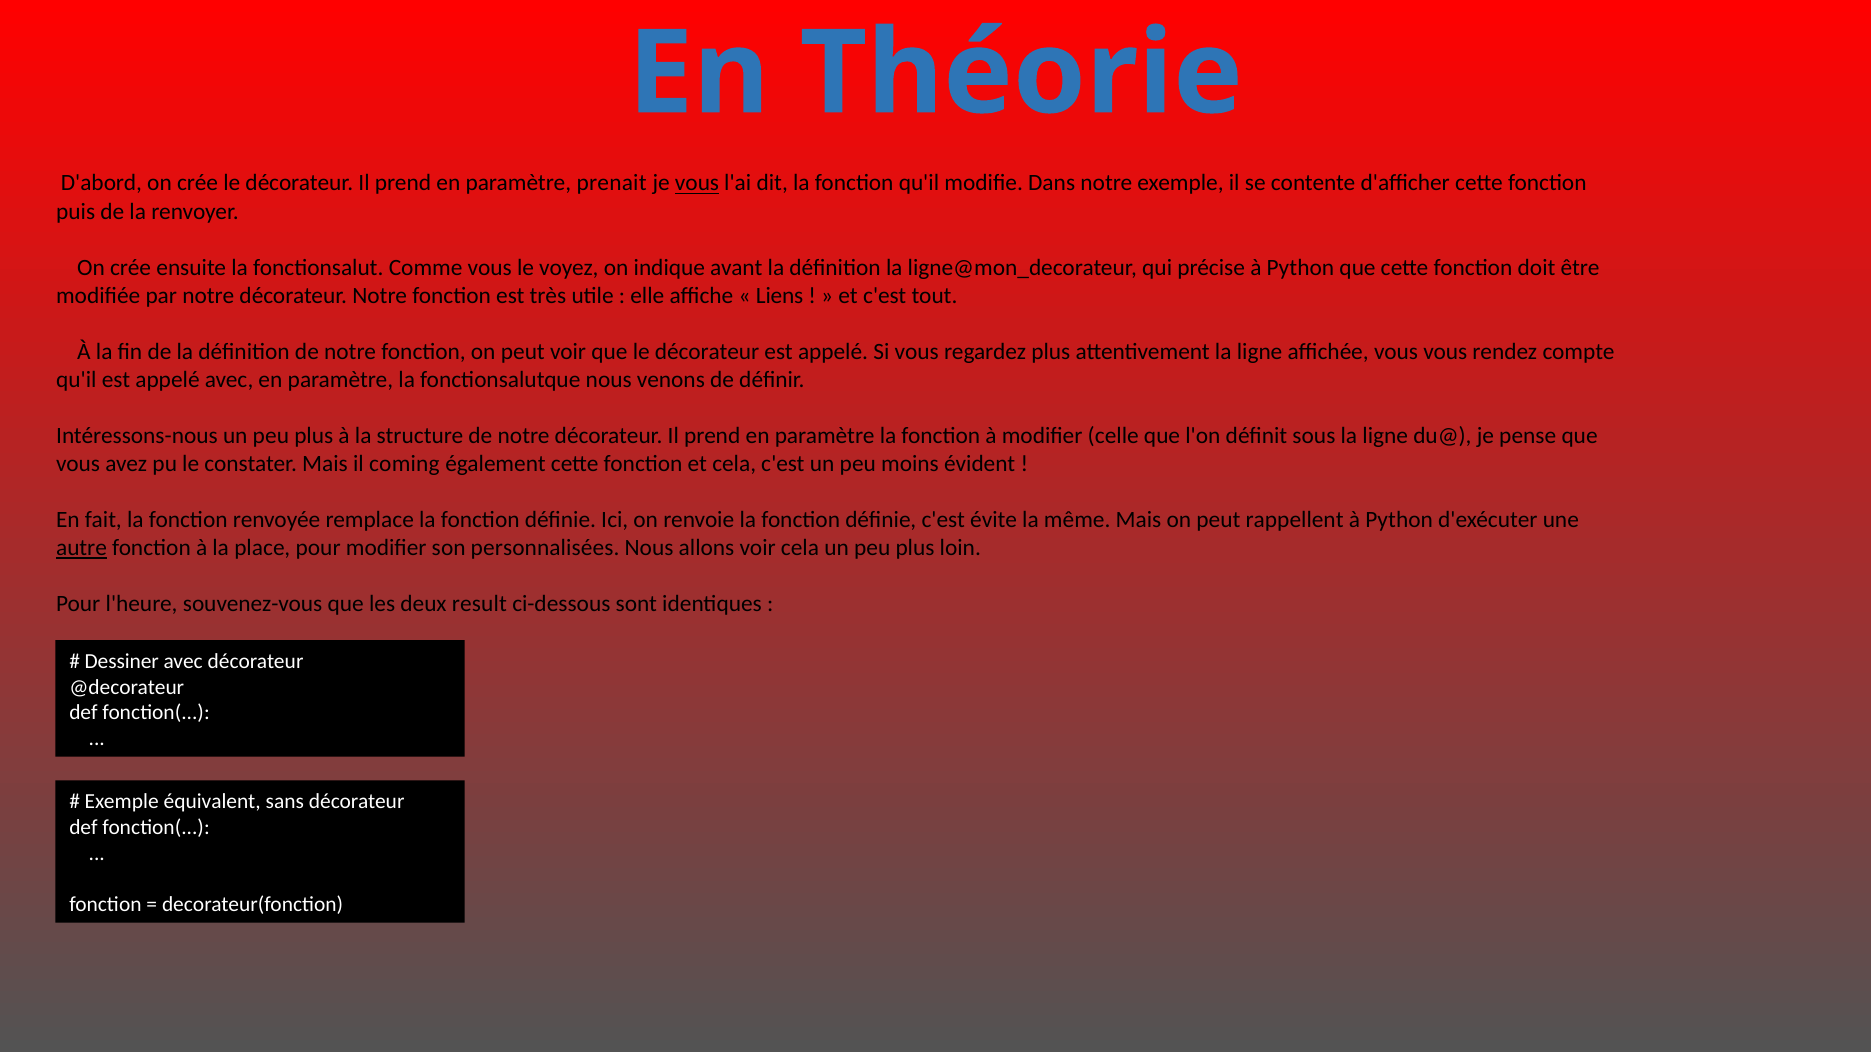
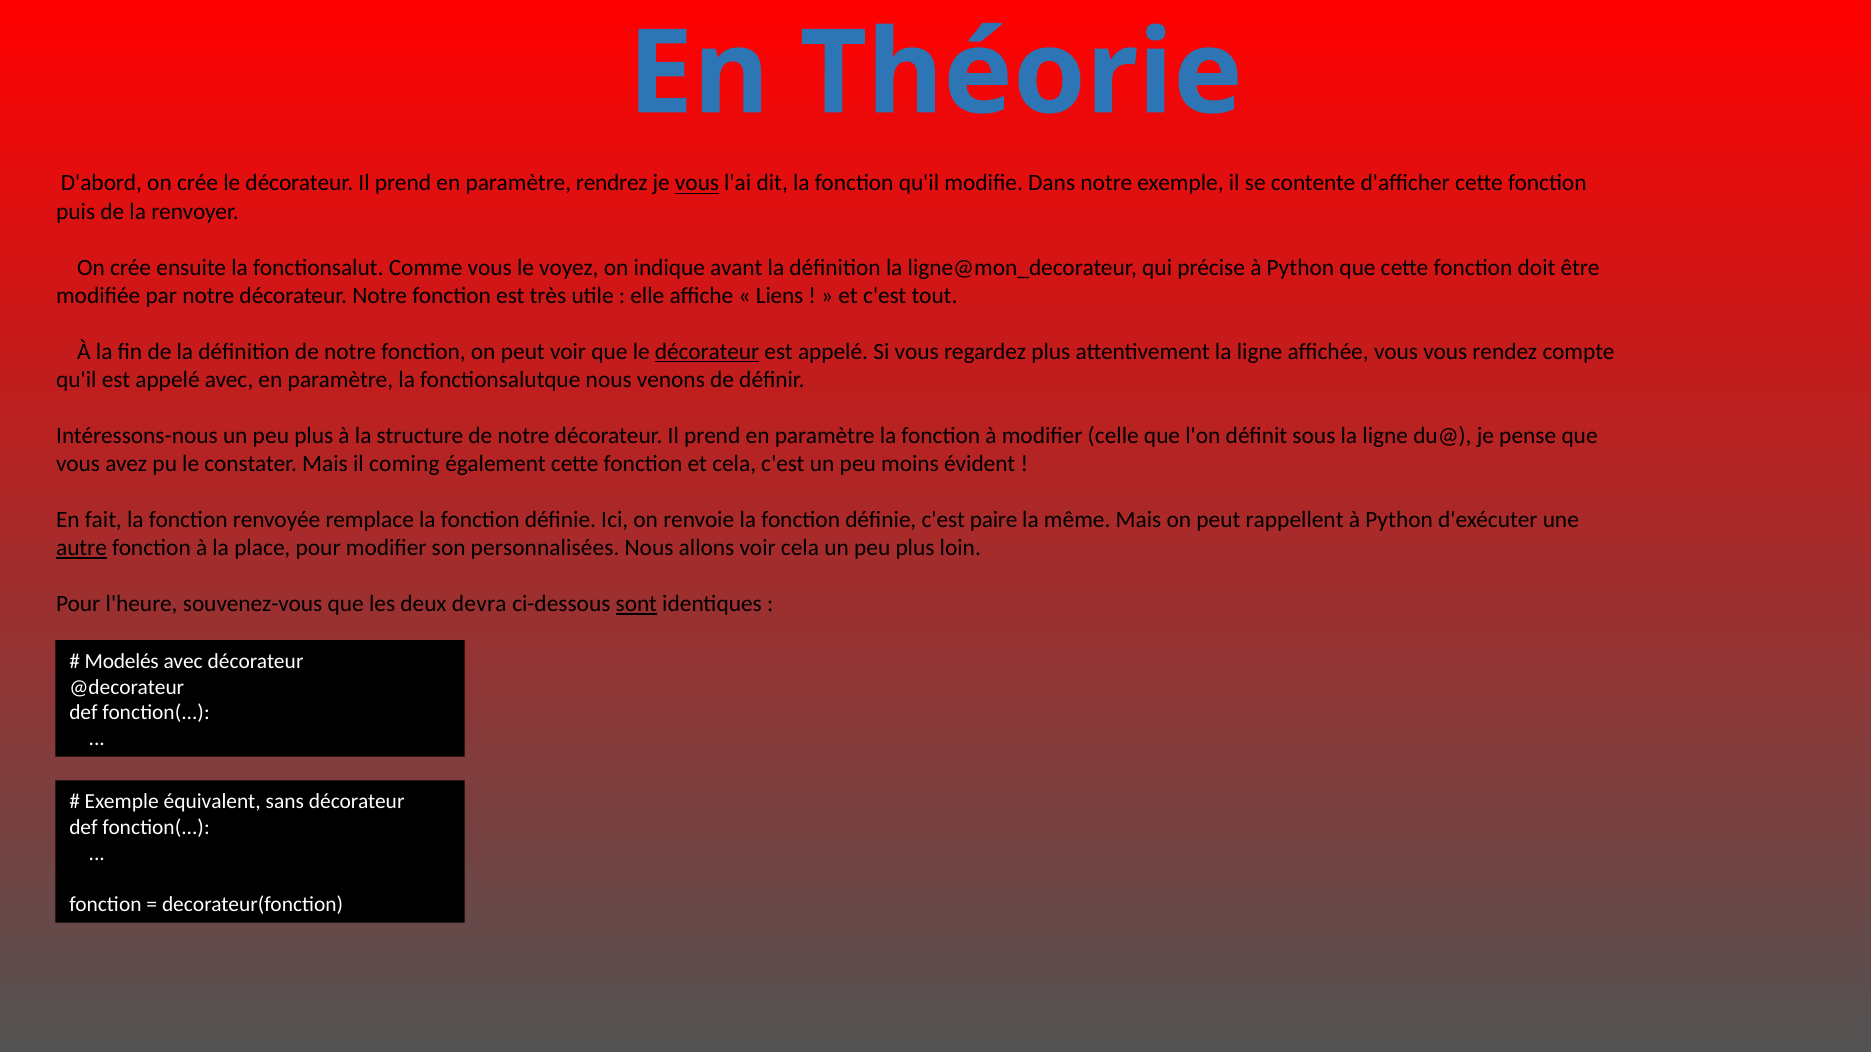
prenait: prenait -> rendrez (612, 183)
décorateur underline: none -> present (707, 352)
évite: évite -> paire (994, 520)
result: result -> devra (479, 604)
sont underline: none -> present (636, 604)
Dessiner: Dessiner -> Modelés (122, 662)
